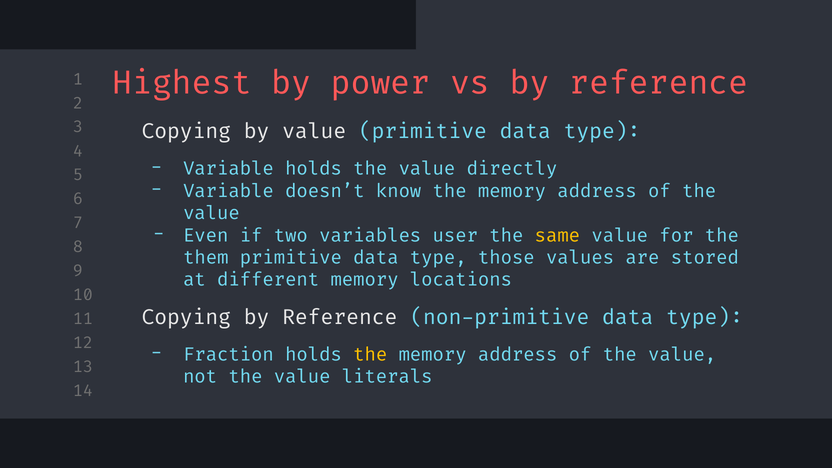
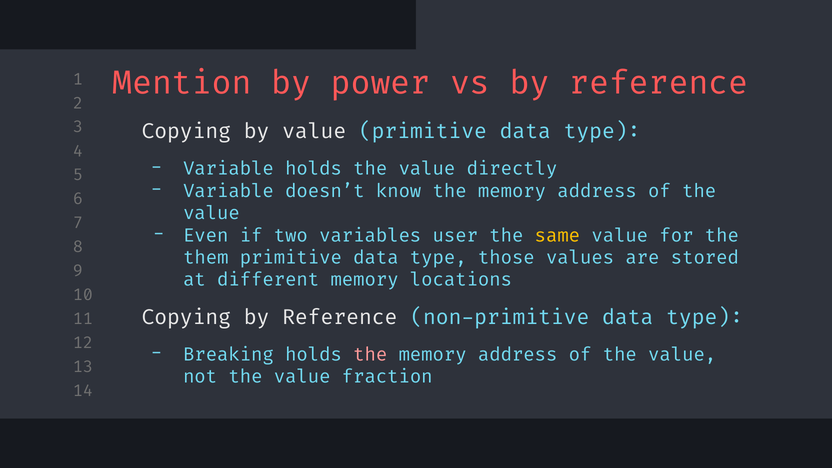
Highest: Highest -> Mention (182, 83)
Fraction: Fraction -> Breaking (228, 355)
the colour: yellow -> pink (370, 355)
literals: literals -> fraction (387, 377)
